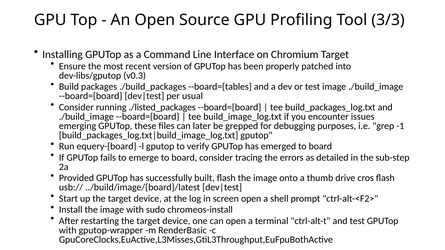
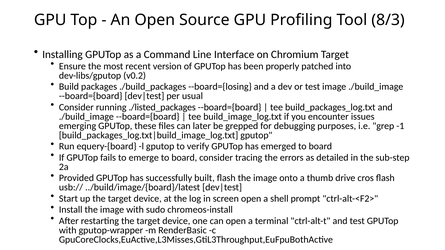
3/3: 3/3 -> 8/3 (388, 20)
v0.3: v0.3 -> v0.2 (135, 76)
--board={tables: --board={tables -> --board={losing (220, 87)
